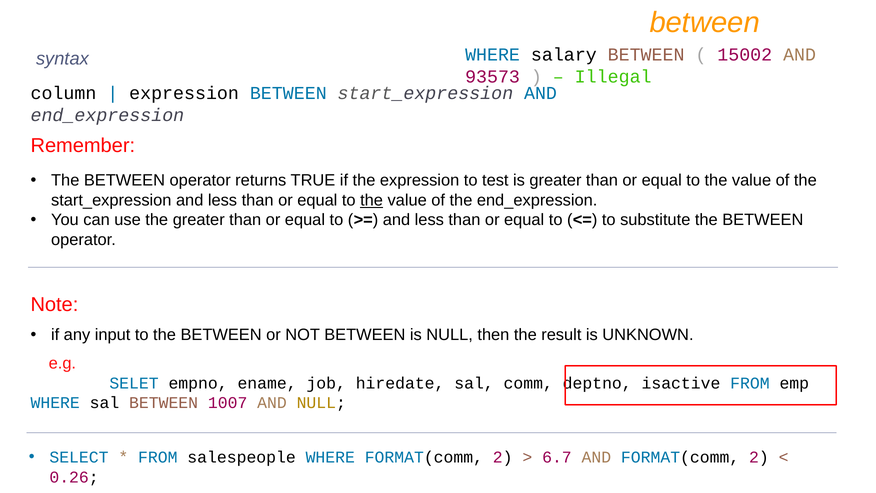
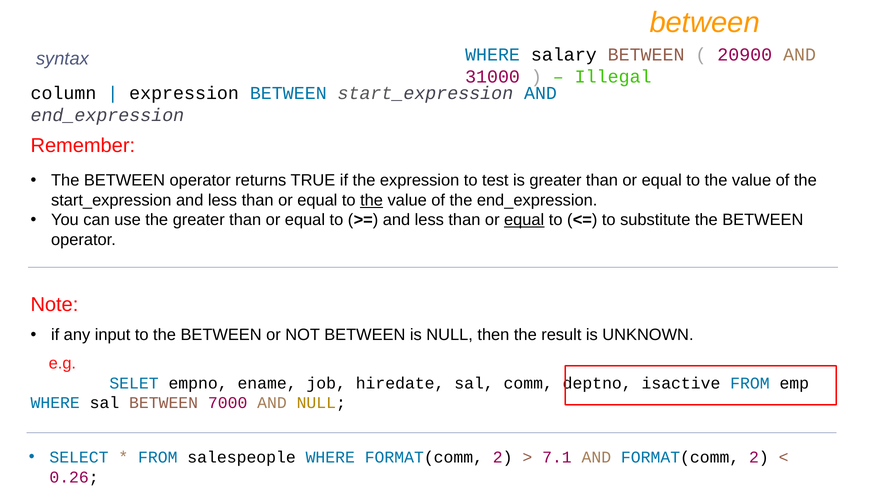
15002: 15002 -> 20900 (745, 55)
93573: 93573 -> 31000 (493, 77)
equal underline: none -> present (524, 220)
1007: 1007 -> 7000 (228, 403)
6.7: 6.7 -> 7.1 (557, 457)
